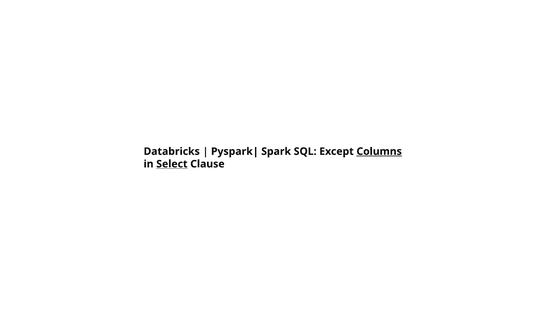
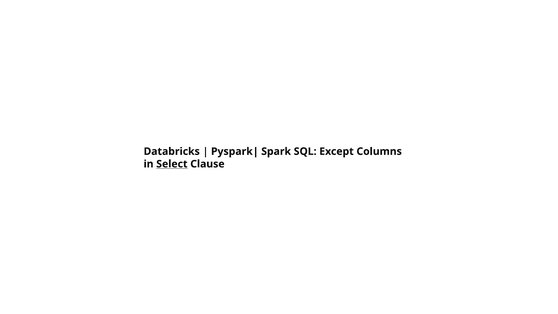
Columns underline: present -> none (379, 151)
